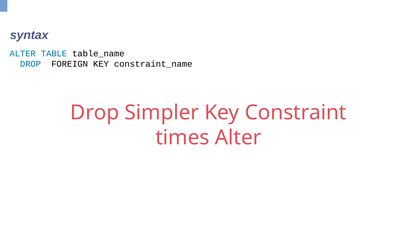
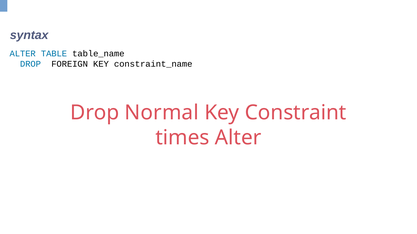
Simpler: Simpler -> Normal (162, 113)
